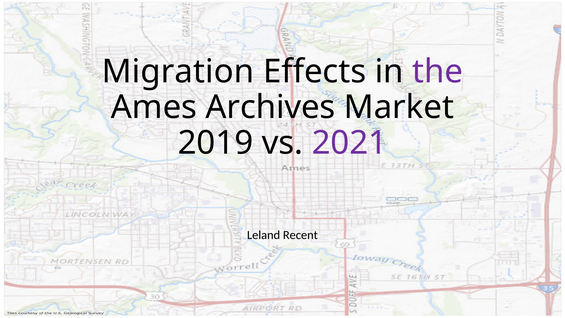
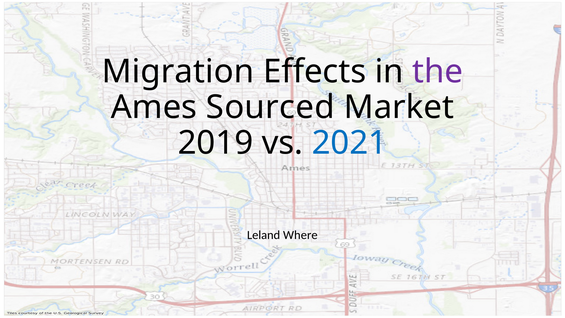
Archives: Archives -> Sourced (270, 107)
2021 colour: purple -> blue (349, 143)
Recent: Recent -> Where (300, 235)
